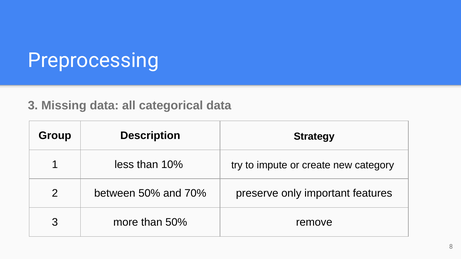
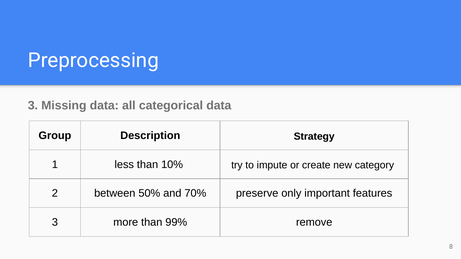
than 50%: 50% -> 99% (176, 222)
